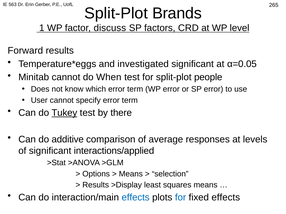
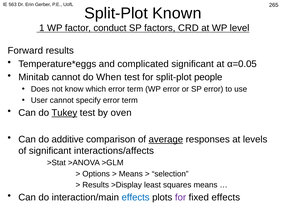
Brands: Brands -> Known (177, 13)
discuss: discuss -> conduct (110, 28)
investigated: investigated -> complicated (143, 64)
there: there -> oven (121, 113)
average underline: none -> present (166, 140)
interactions/applied: interactions/applied -> interactions/affects (114, 151)
for colour: blue -> purple (181, 198)
